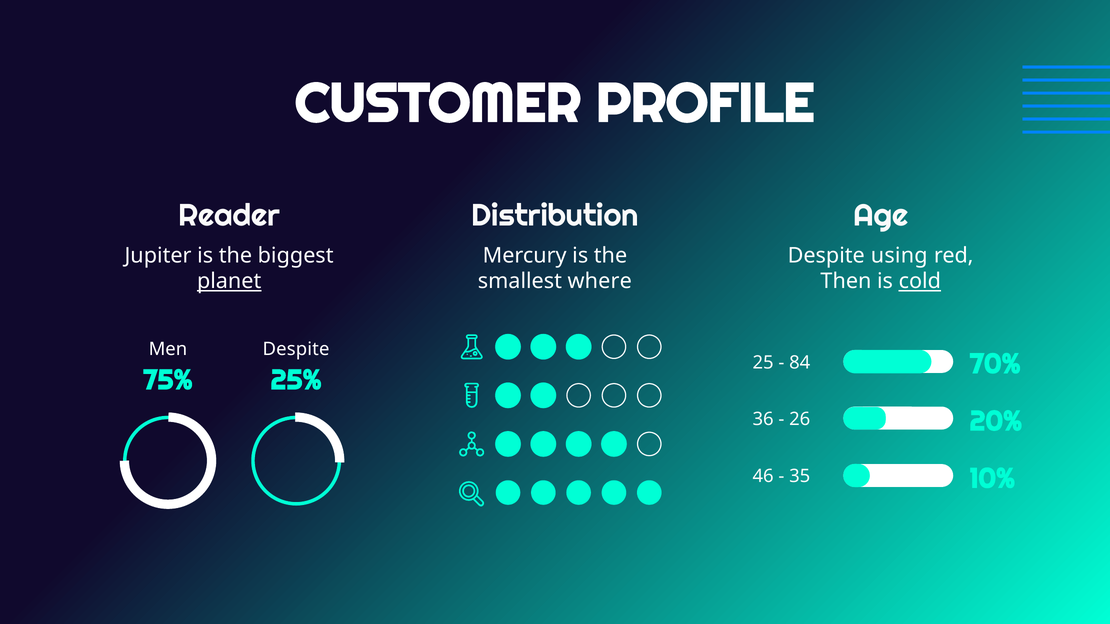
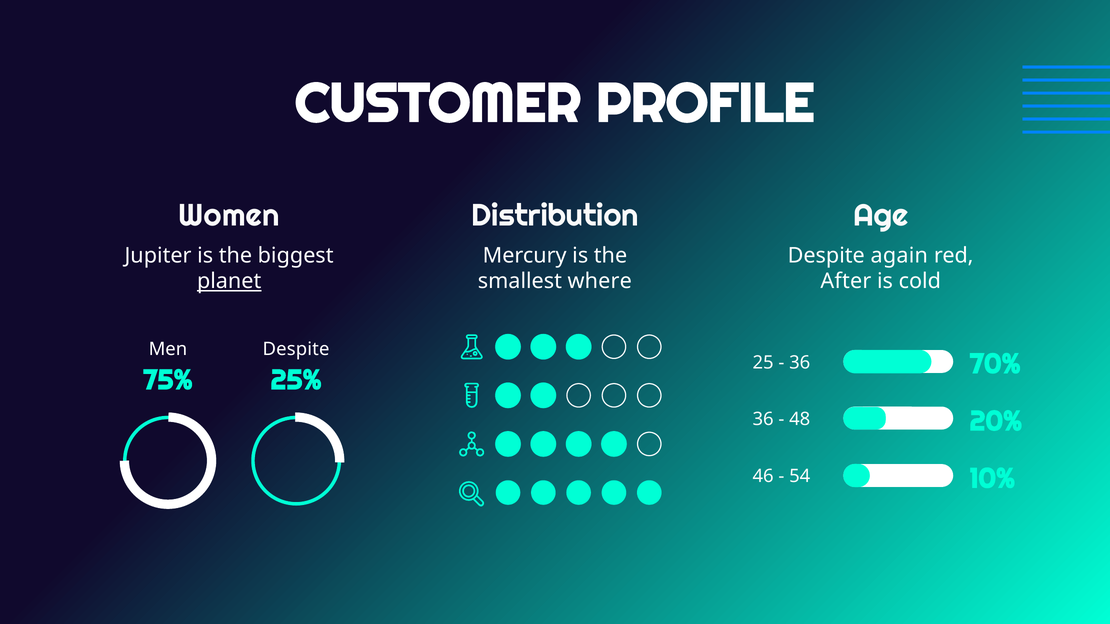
Reader: Reader -> Women (229, 216)
using: using -> again (899, 256)
Then: Then -> After (846, 282)
cold underline: present -> none (920, 282)
84: 84 -> 36 (800, 363)
26: 26 -> 48 (800, 419)
35: 35 -> 54 (800, 476)
